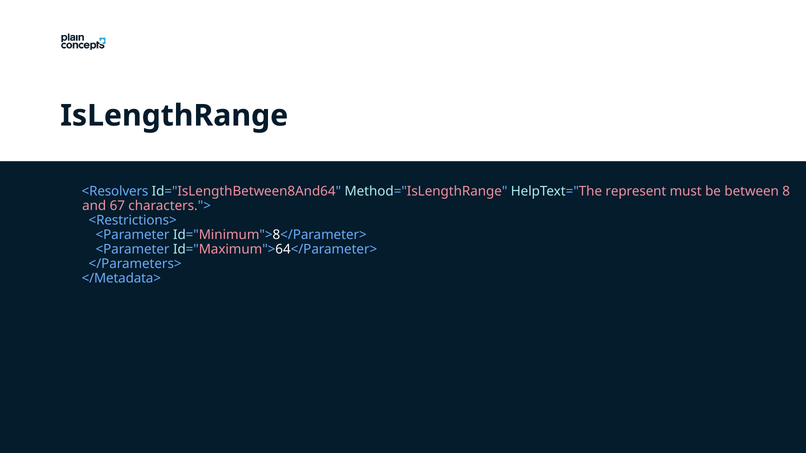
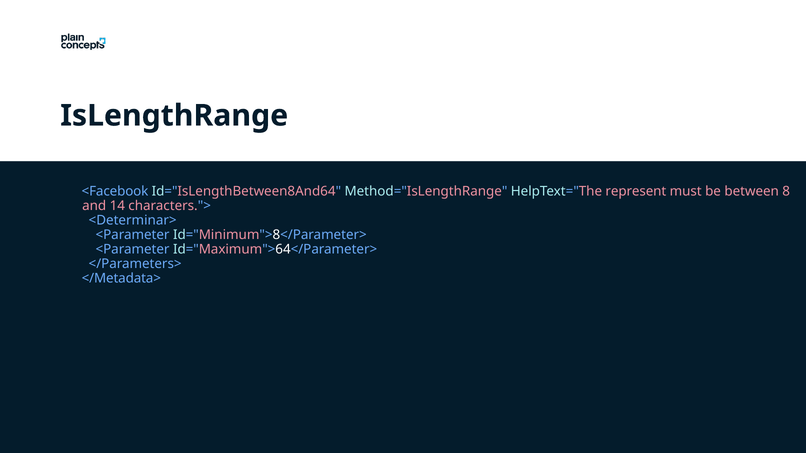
<Resolvers: <Resolvers -> <Facebook (115, 192)
67: 67 -> 14 (117, 206)
<Restrictions>: <Restrictions> -> <Determinar> (133, 221)
